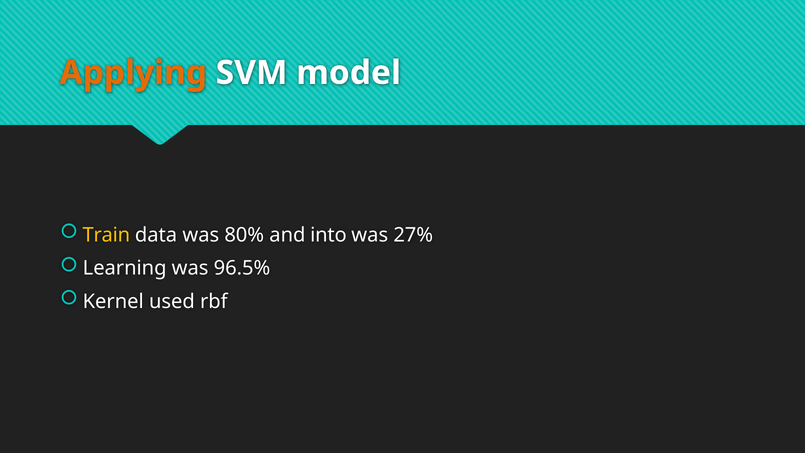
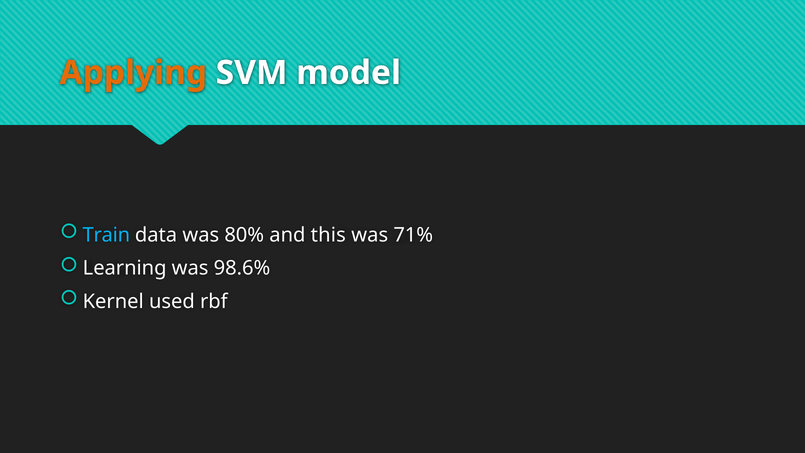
Train colour: yellow -> light blue (106, 235)
into: into -> this (328, 235)
27%: 27% -> 71% (413, 235)
96.5%: 96.5% -> 98.6% (242, 268)
